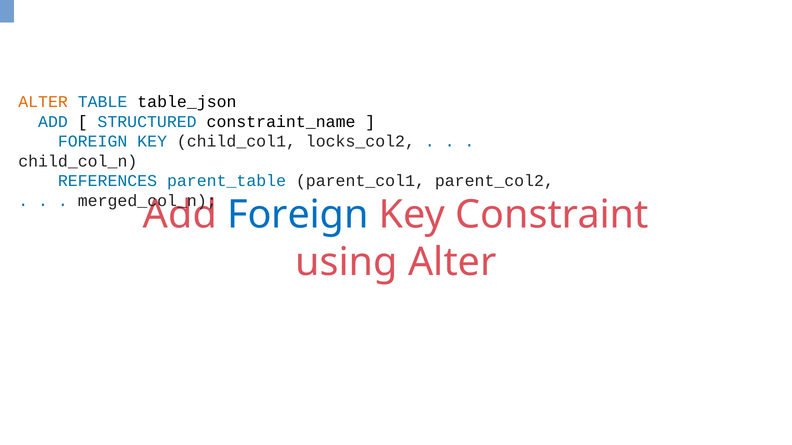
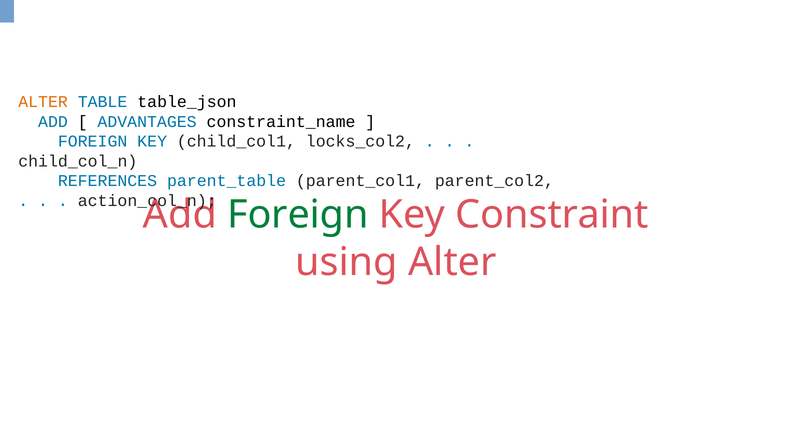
STRUCTURED: STRUCTURED -> ADVANTAGES (147, 122)
merged_col_n: merged_col_n -> action_col_n (147, 201)
Foreign colour: blue -> green (298, 215)
